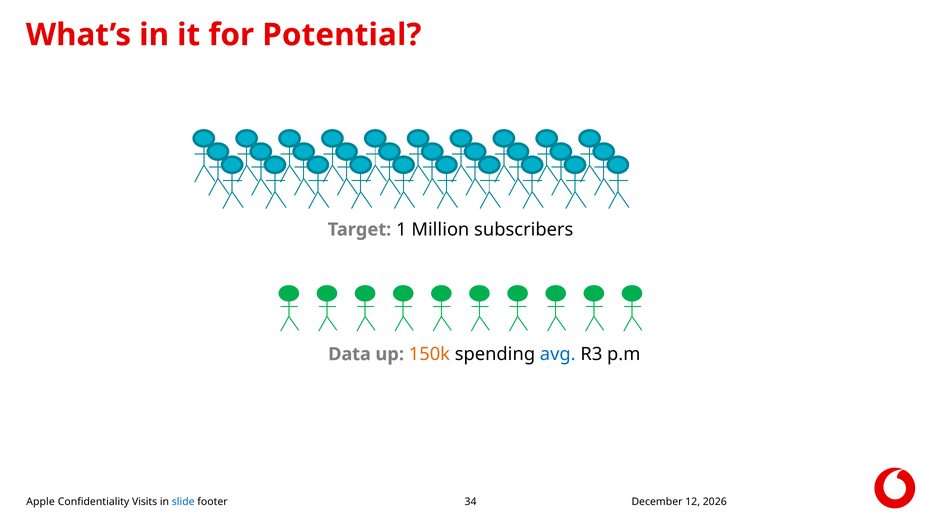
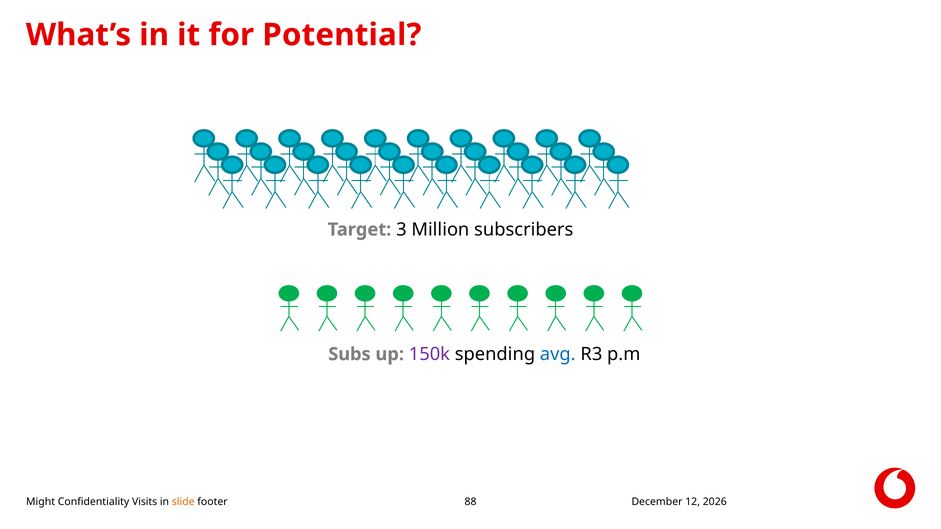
1: 1 -> 3 (401, 230)
Data: Data -> Subs (349, 354)
150k colour: orange -> purple (429, 354)
Apple: Apple -> Might (41, 502)
slide colour: blue -> orange (183, 502)
34: 34 -> 88 (471, 502)
